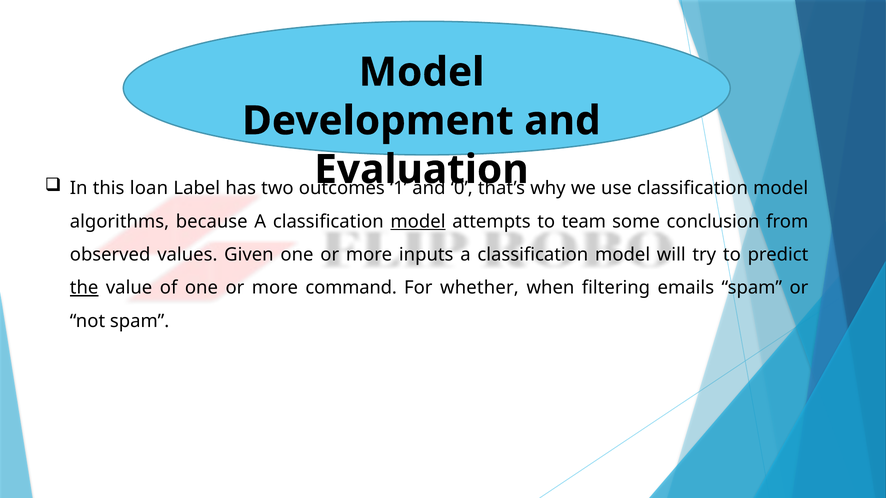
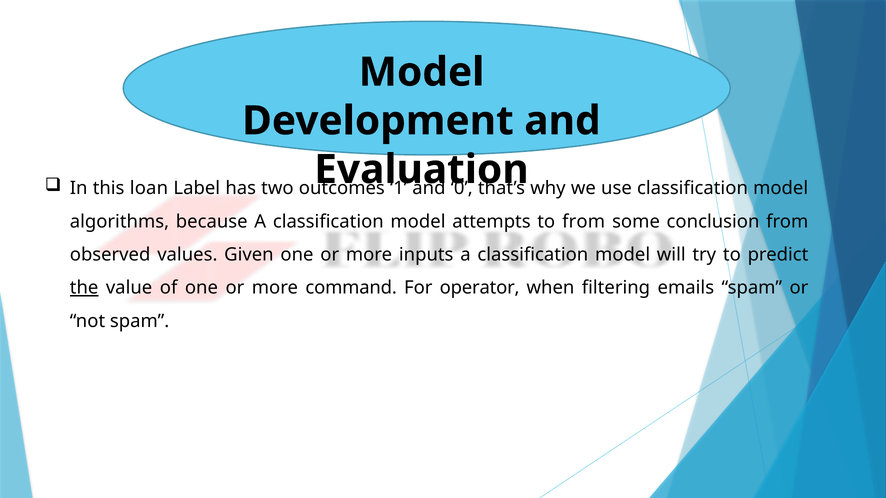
model underline: present -> none (418, 222)
to team: team -> from (584, 222)
whether: whether -> operator (480, 288)
